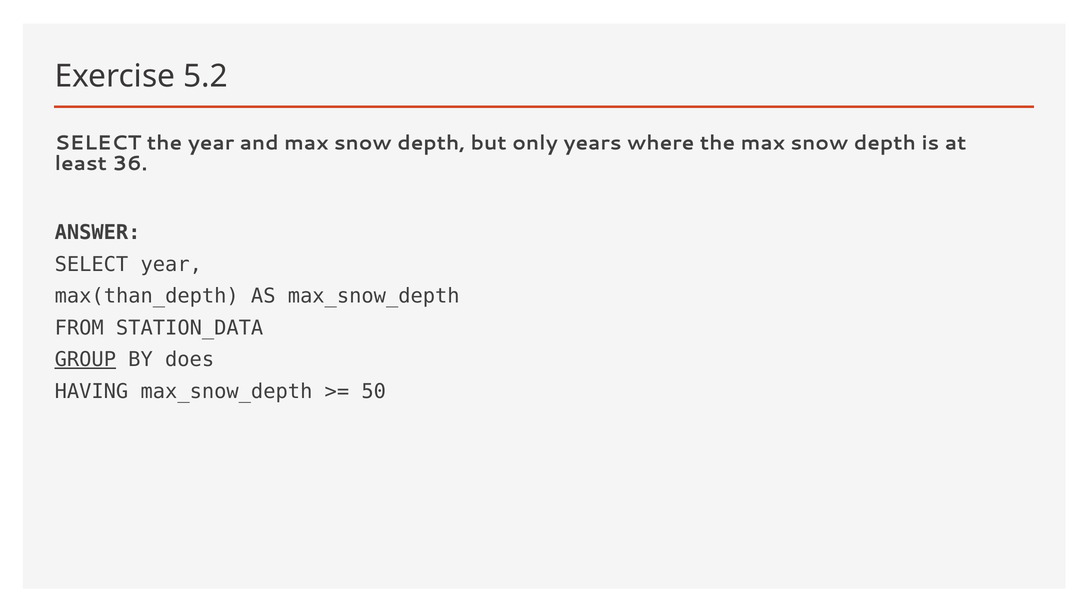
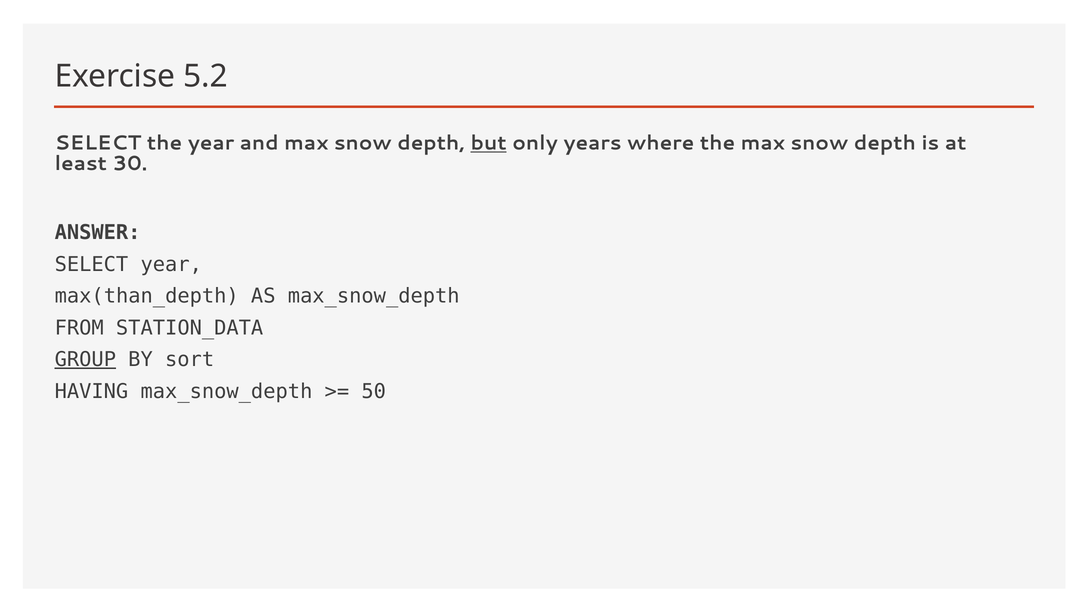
but underline: none -> present (489, 143)
36: 36 -> 30 (130, 164)
does: does -> sort (190, 360)
